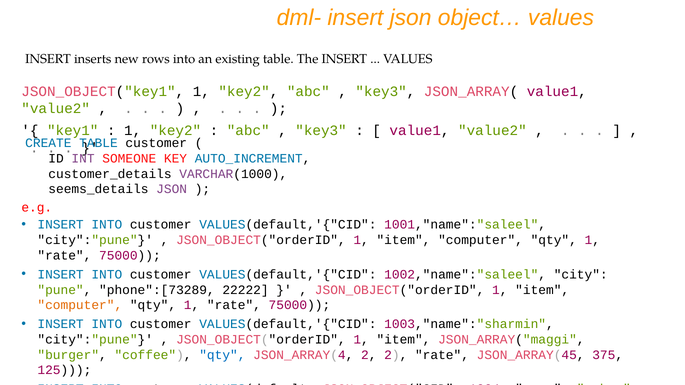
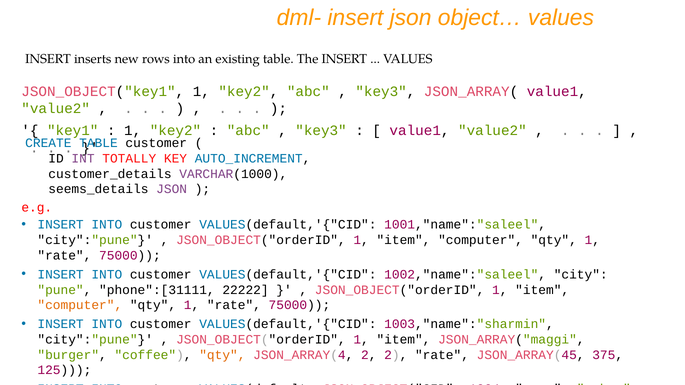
SOMEONE: SOMEONE -> TOTALLY (129, 159)
phone":[73289: phone":[73289 -> phone":[31111 (157, 290)
qty colour: blue -> orange (222, 355)
